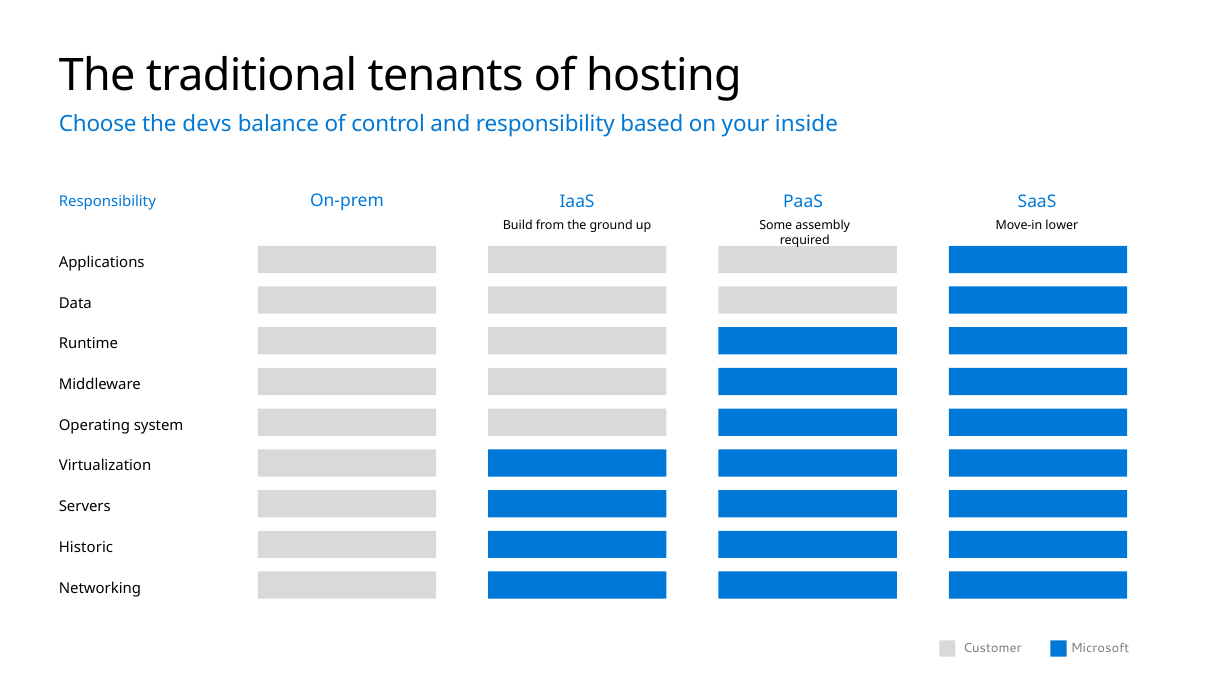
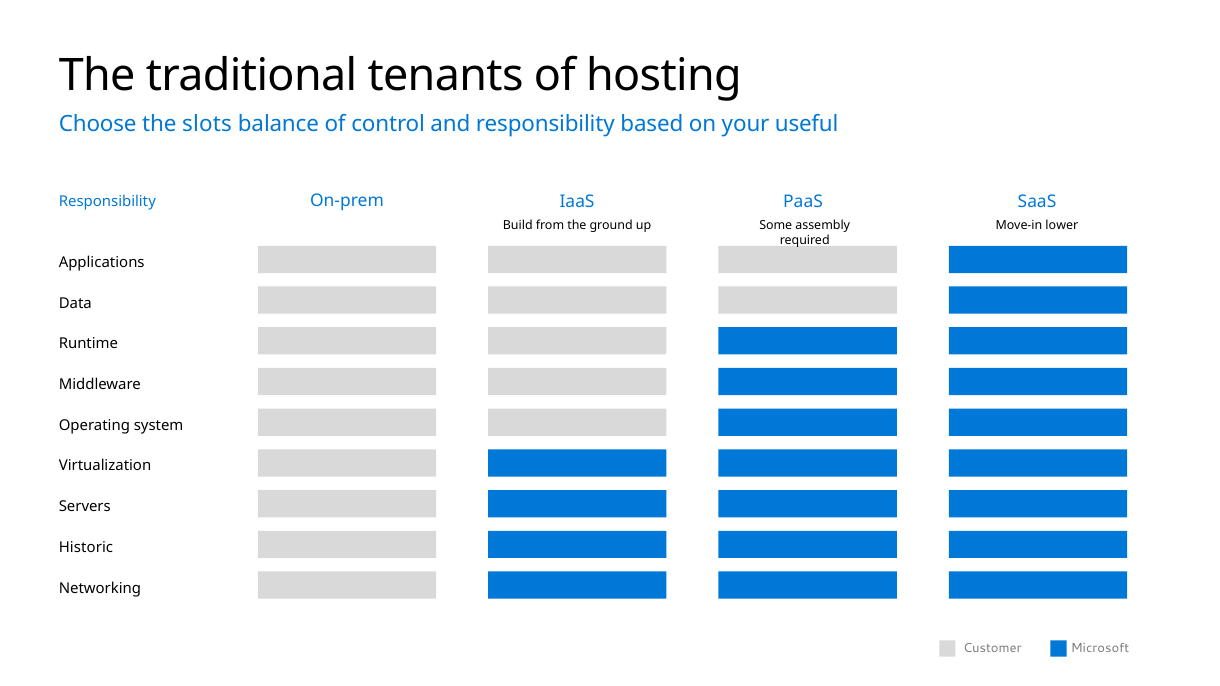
devs: devs -> slots (207, 124)
inside: inside -> useful (807, 124)
